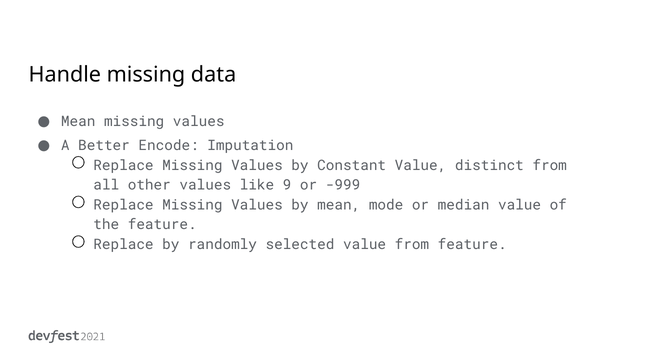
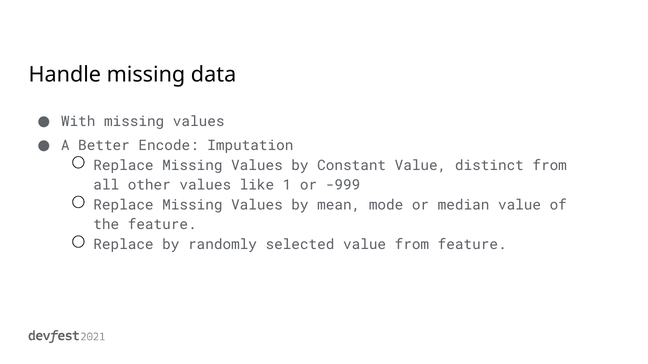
Mean: Mean -> With (78, 121)
9: 9 -> 1 (287, 185)
